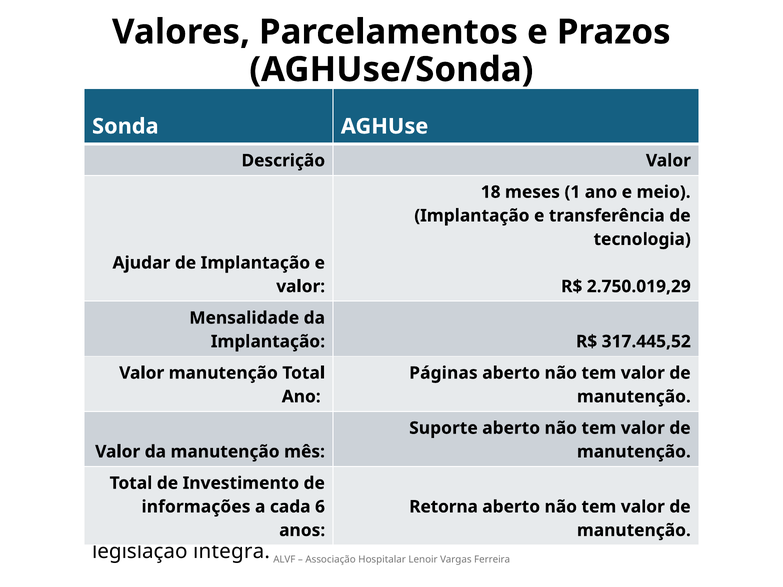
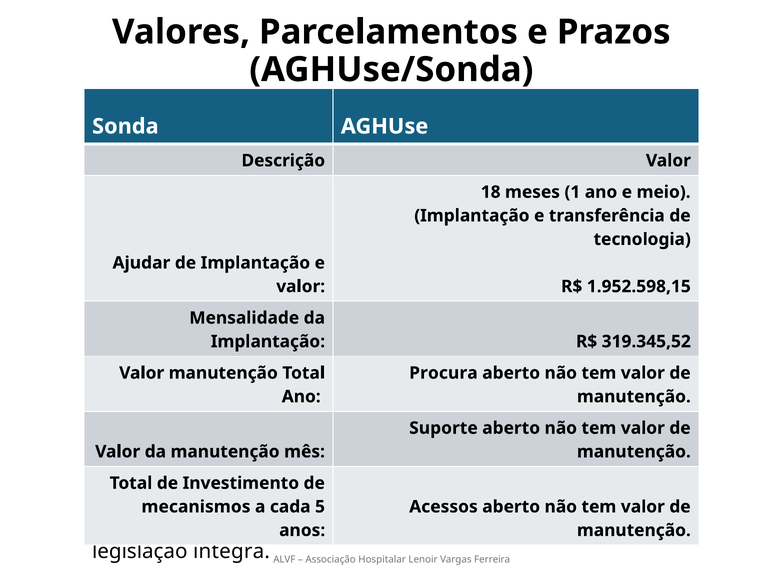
2.750.019,29: 2.750.019,29 -> 1.952.598,15 (639, 287)
317.445,52: 317.445,52 -> 319.345,52 (646, 342)
Páginas: Páginas -> Procura (443, 373)
informações: informações -> mecanismos (196, 507)
6: 6 -> 5 (320, 507)
Retorna: Retorna -> Acessos (443, 507)
